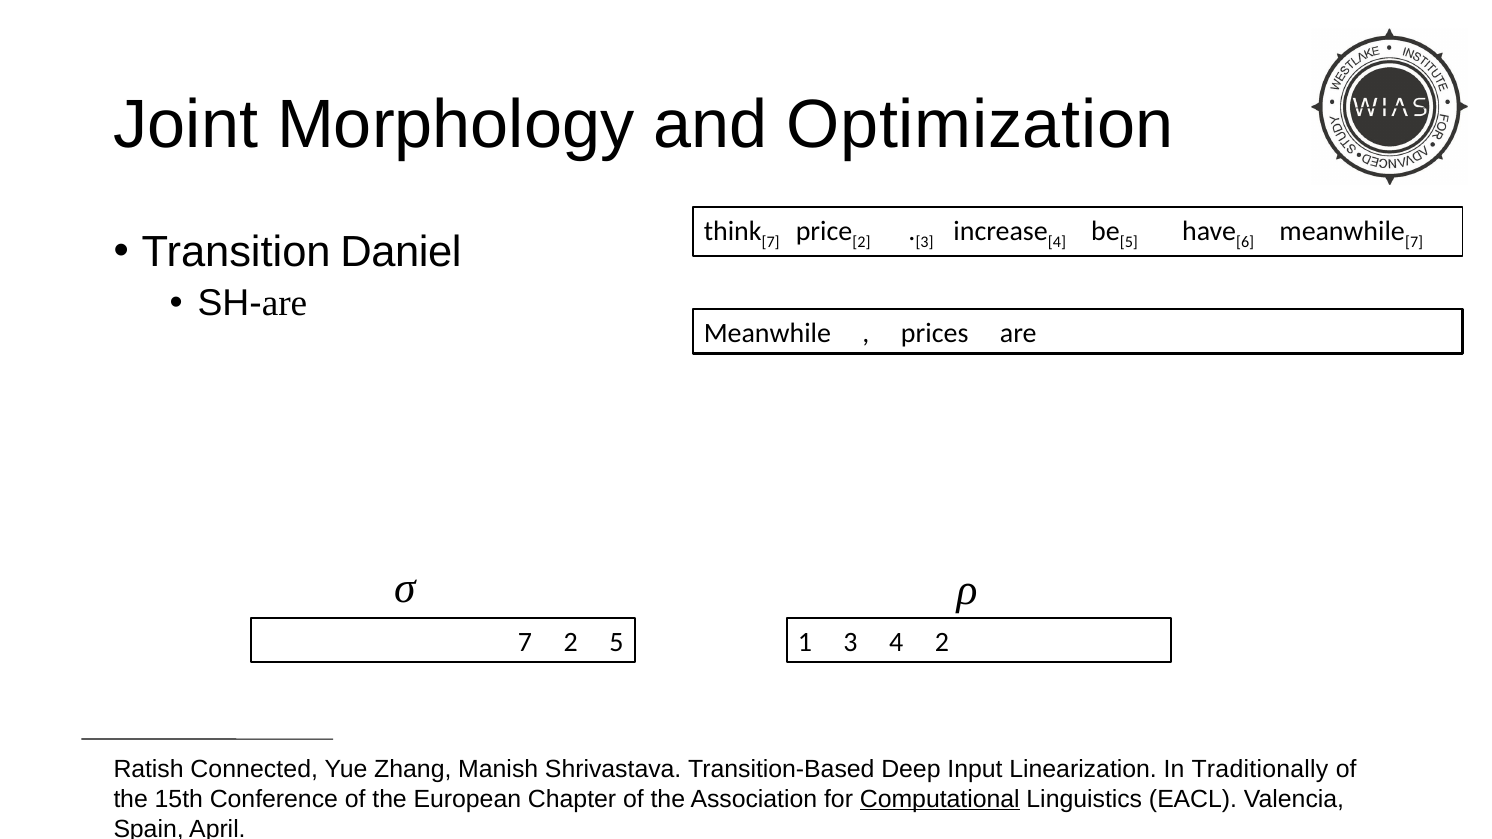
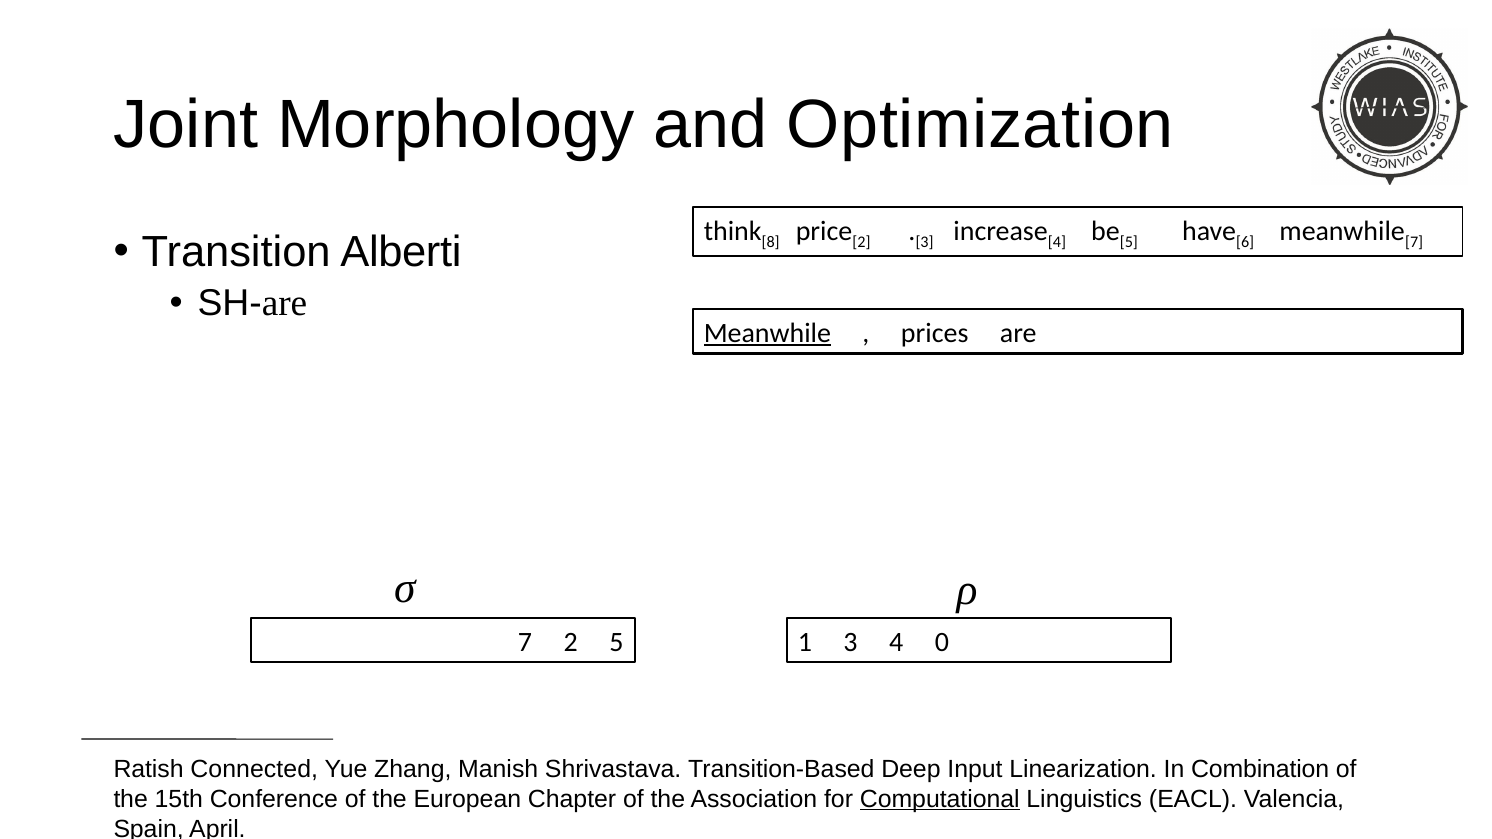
7: 7 -> 8 (771, 242)
Daniel: Daniel -> Alberti (401, 252)
Meanwhile underline: none -> present (767, 333)
4 2: 2 -> 0 (942, 642)
Traditionally: Traditionally -> Combination (1260, 769)
